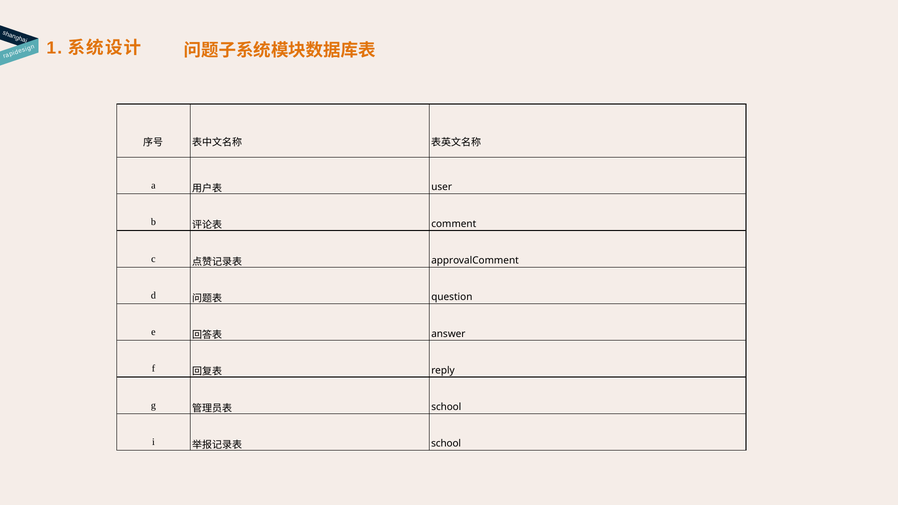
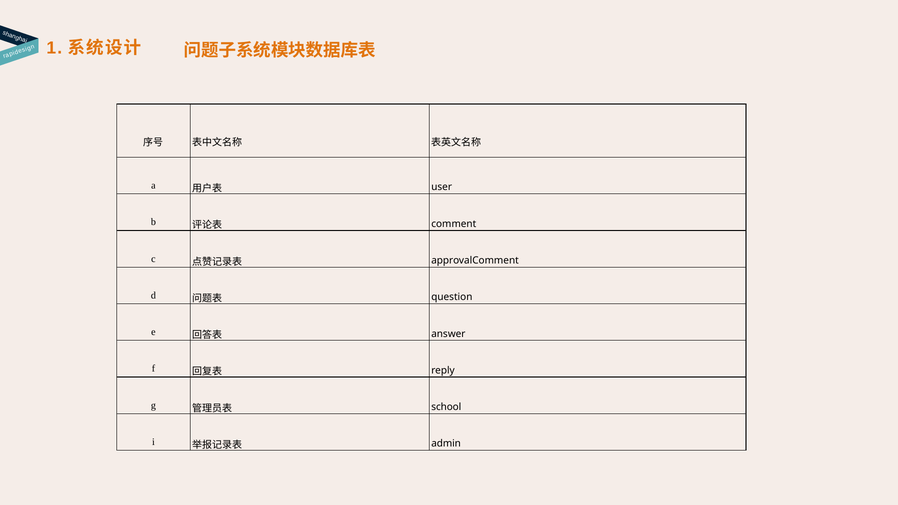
school: school -> admin (446, 444)
